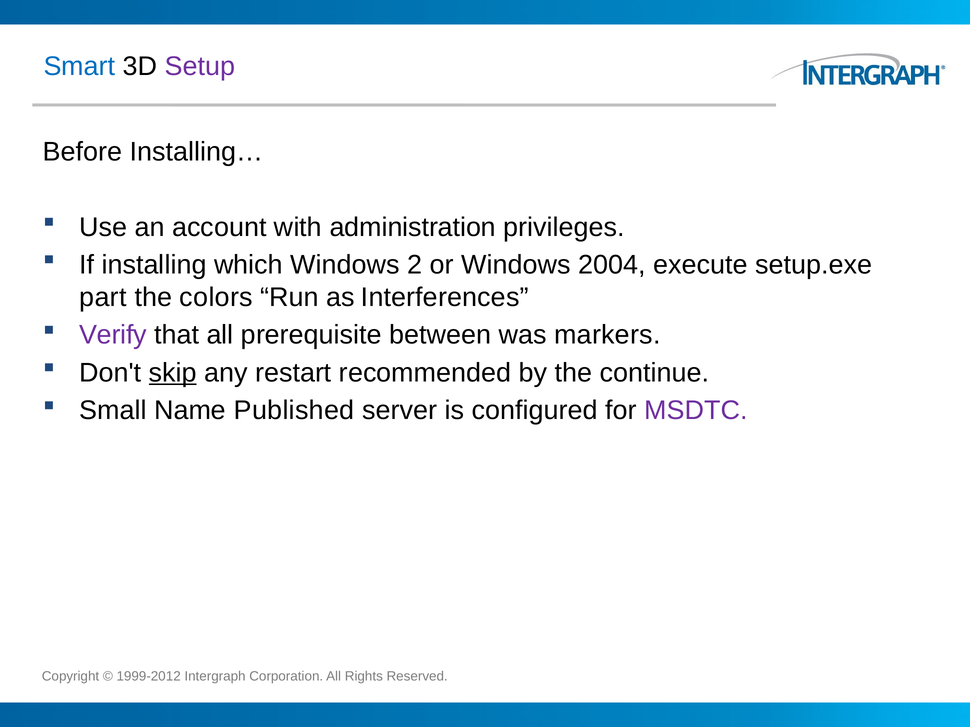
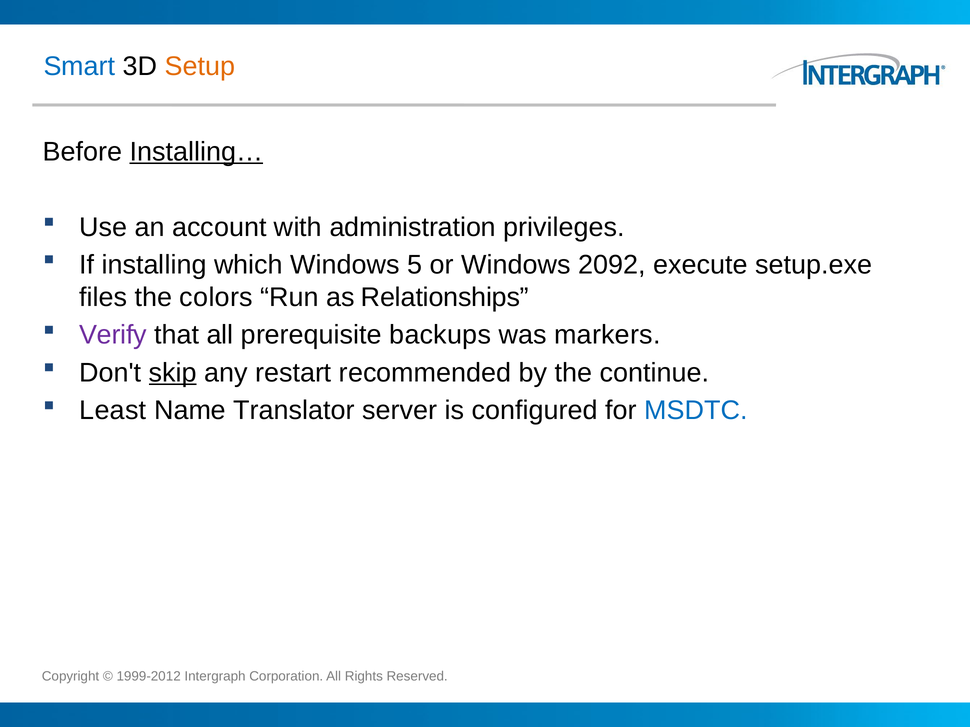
Setup colour: purple -> orange (200, 66)
Installing… underline: none -> present (196, 152)
2: 2 -> 5 (415, 265)
2004: 2004 -> 2092 (612, 265)
part: part -> files (103, 297)
Interferences: Interferences -> Relationships (445, 297)
between: between -> backups (440, 335)
Small: Small -> Least (113, 411)
Published: Published -> Translator (294, 411)
MSDTC colour: purple -> blue (696, 411)
